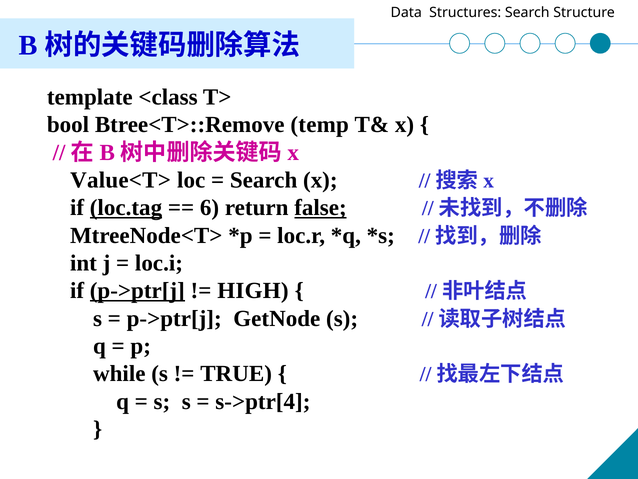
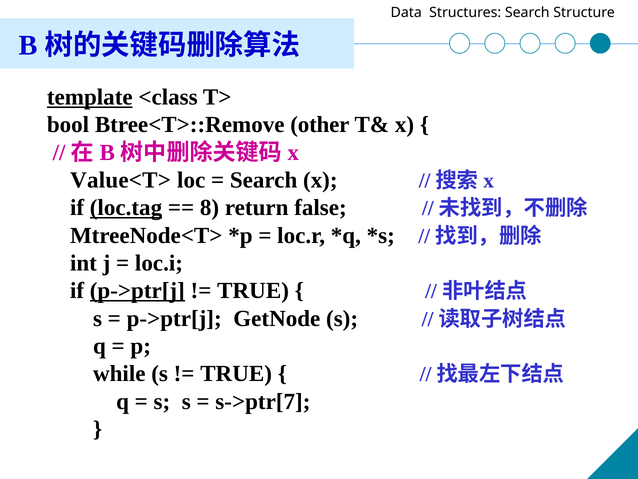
template underline: none -> present (90, 97)
temp: temp -> other (320, 125)
6: 6 -> 8 (210, 208)
false underline: present -> none (320, 208)
HIGH: HIGH -> TRUE (253, 290)
s->ptr[4: s->ptr[4 -> s->ptr[7 (263, 401)
